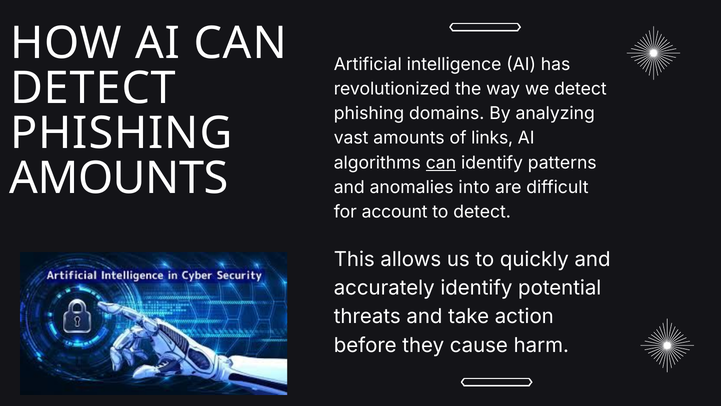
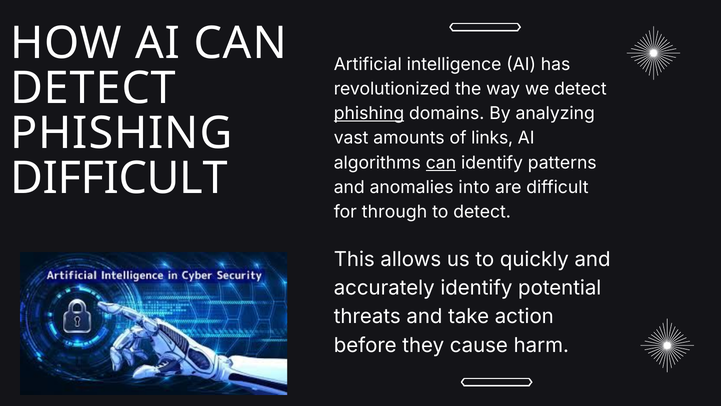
phishing underline: none -> present (369, 113)
AMOUNTS: AMOUNTS -> DIFFICULT (119, 178)
account: account -> through (395, 212)
